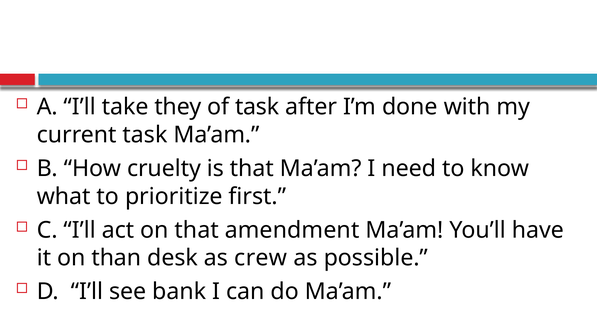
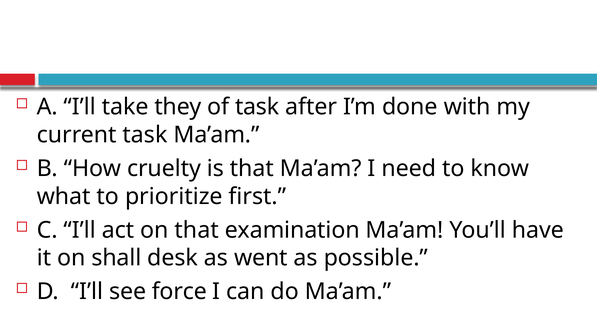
amendment: amendment -> examination (292, 230)
than: than -> shall (116, 258)
crew: crew -> went (261, 258)
bank: bank -> force (179, 291)
